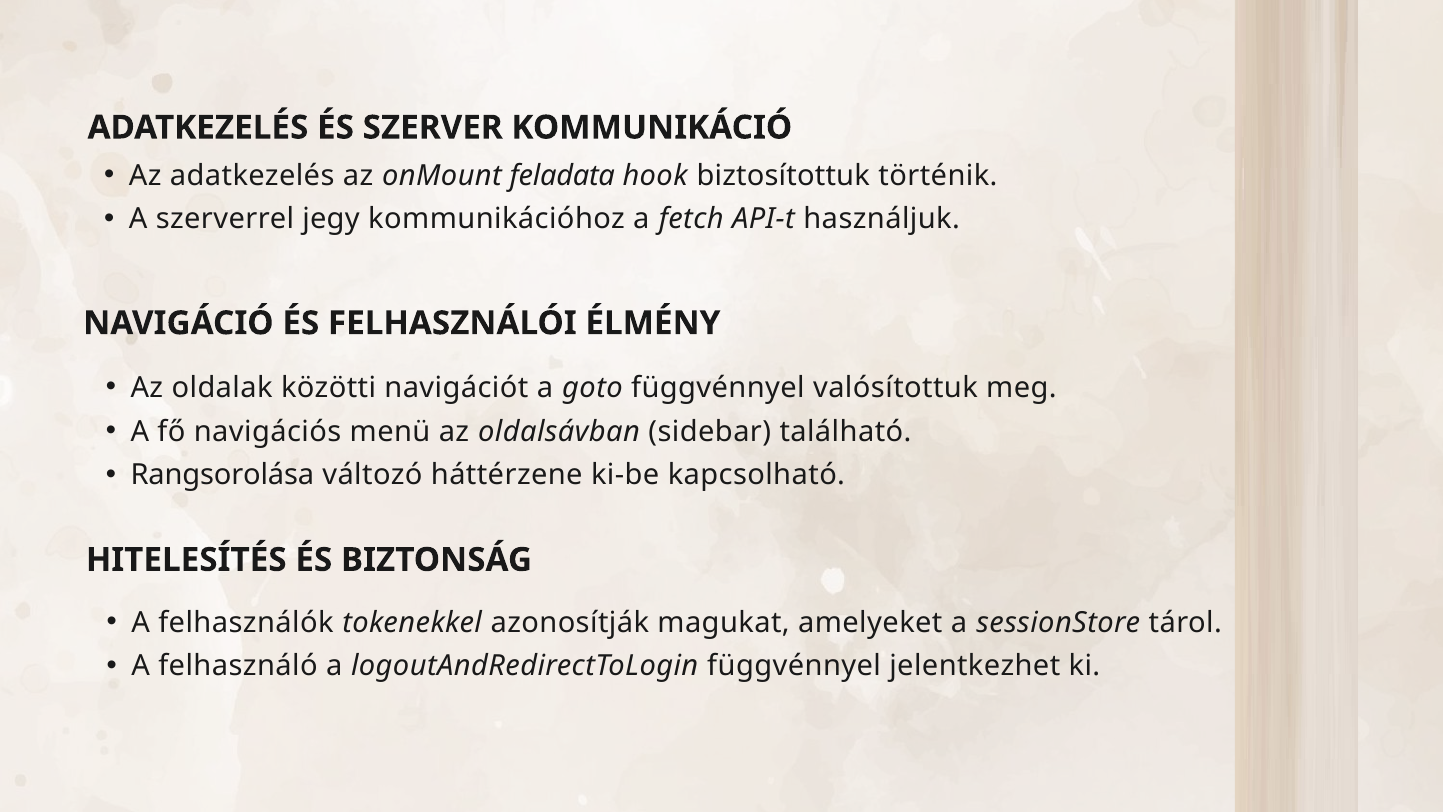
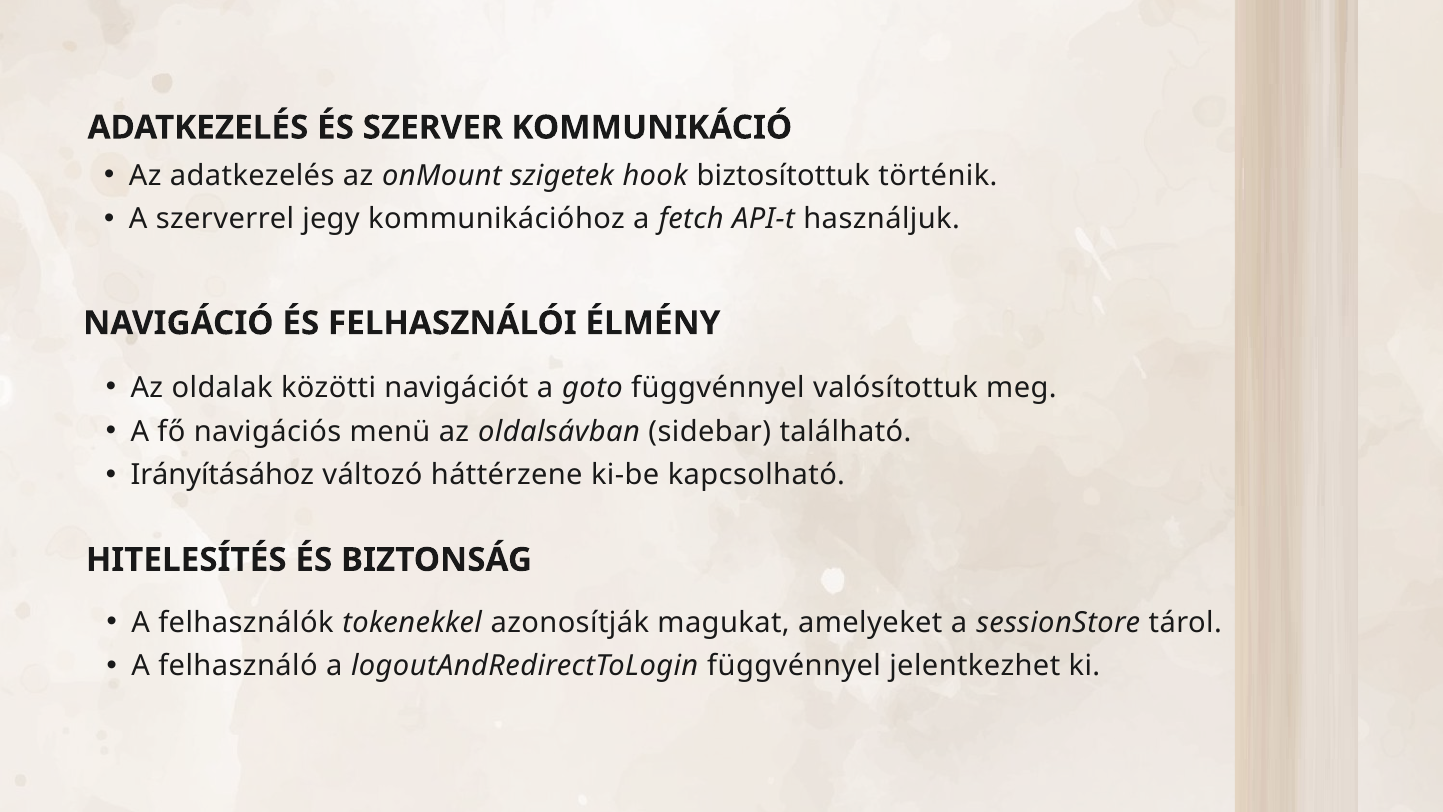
feladata: feladata -> szigetek (562, 175)
Rangsorolása: Rangsorolása -> Irányításához (222, 475)
